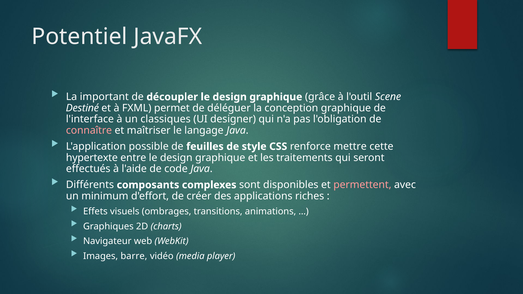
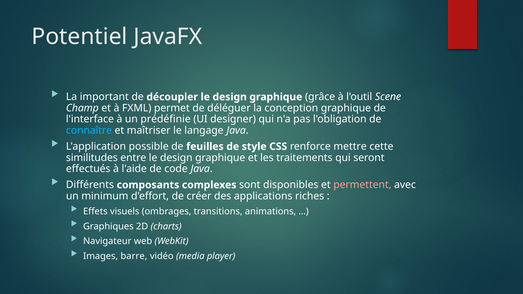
Destiné: Destiné -> Champ (82, 108)
classiques: classiques -> prédéfinie (166, 119)
connaître colour: pink -> light blue (89, 131)
hypertexte: hypertexte -> similitudes (92, 158)
